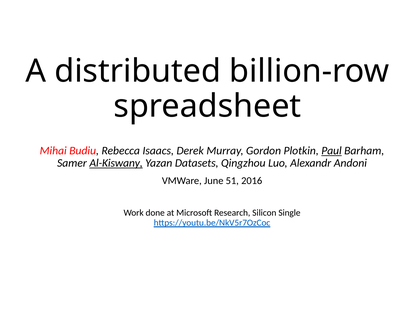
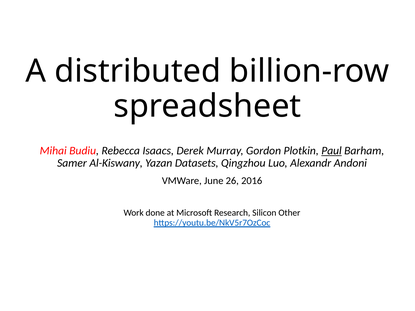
Al-Kiswany underline: present -> none (116, 163)
51: 51 -> 26 (232, 181)
Single: Single -> Other (289, 213)
